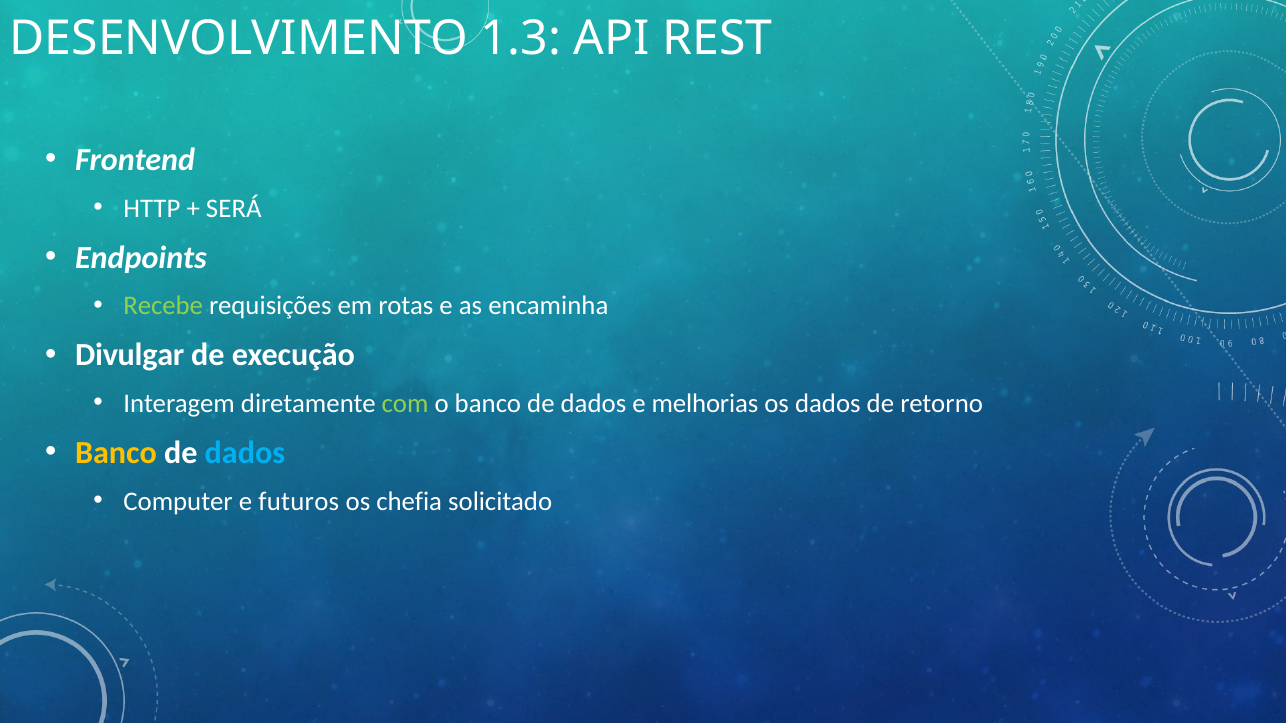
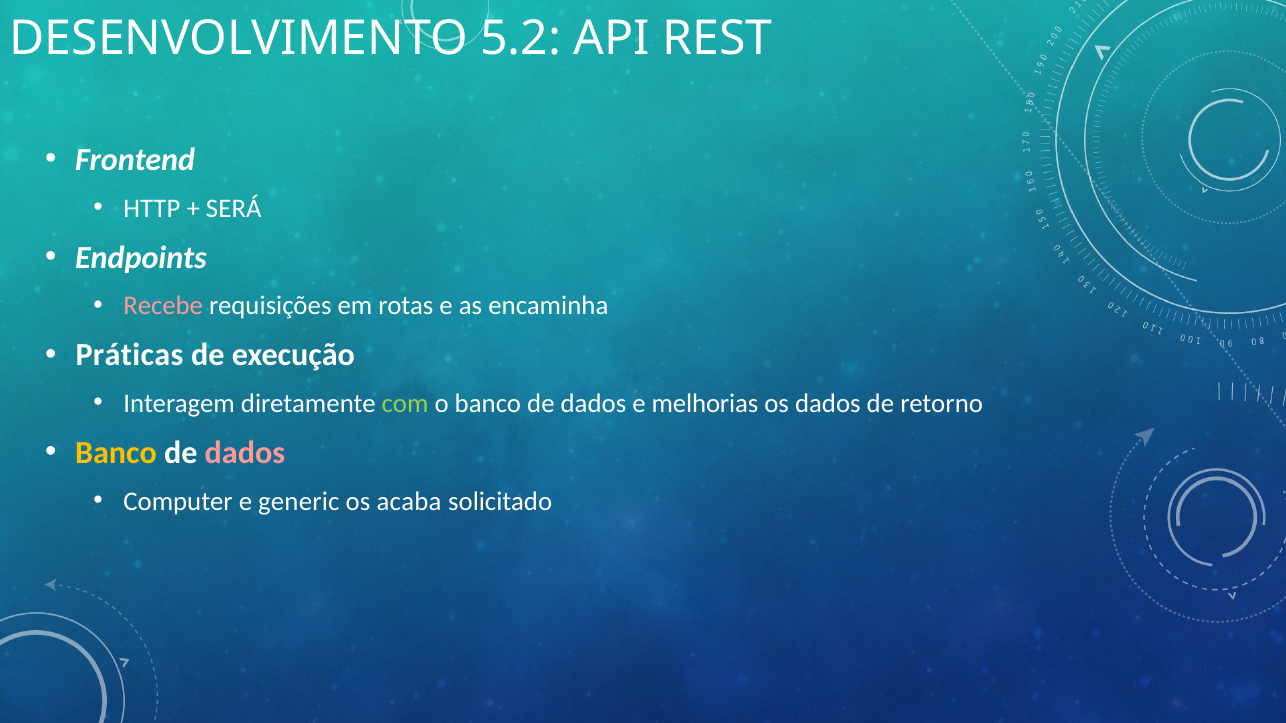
1.3: 1.3 -> 5.2 (521, 39)
Recebe colour: light green -> pink (163, 306)
Divulgar: Divulgar -> Práticas (129, 355)
dados colour: light blue -> pink (245, 453)
futuros: futuros -> generic (299, 501)
chefia: chefia -> acaba (409, 501)
